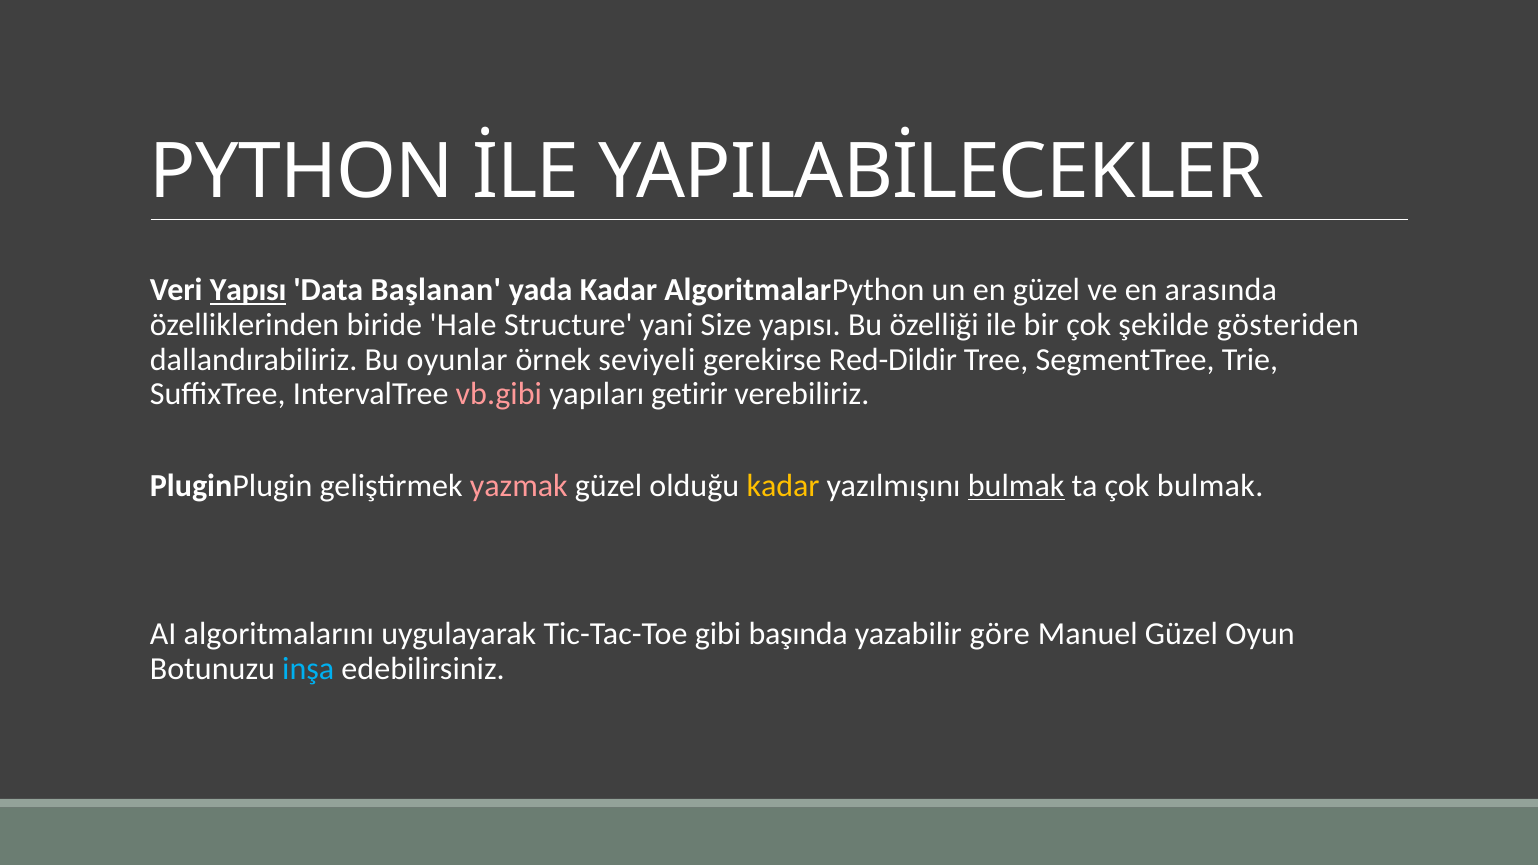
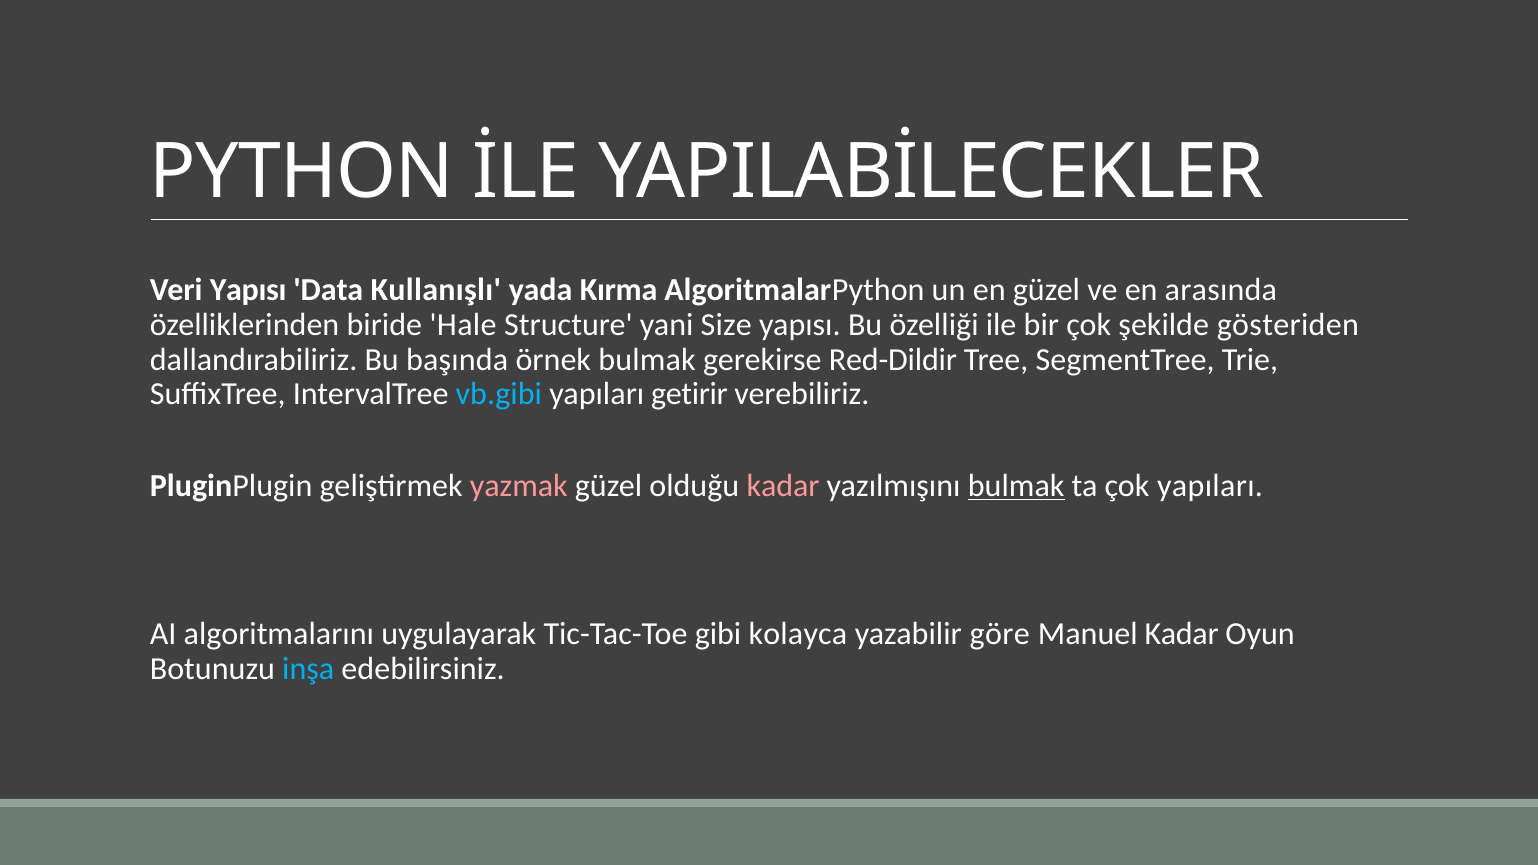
Yapısı underline: present -> none (248, 290)
Başlanan: Başlanan -> Kullanışlı (436, 290)
yada Kadar: Kadar -> Kırma (619, 290)
oyunlar: oyunlar -> başında (457, 360)
örnek seviyeli: seviyeli -> bulmak (647, 360)
vb.gibi colour: pink -> light blue (499, 394)
kadar colour: yellow -> pink (783, 486)
çok bulmak: bulmak -> yapıları (1210, 486)
başında: başında -> kolayca (798, 634)
Manuel Güzel: Güzel -> Kadar (1182, 634)
